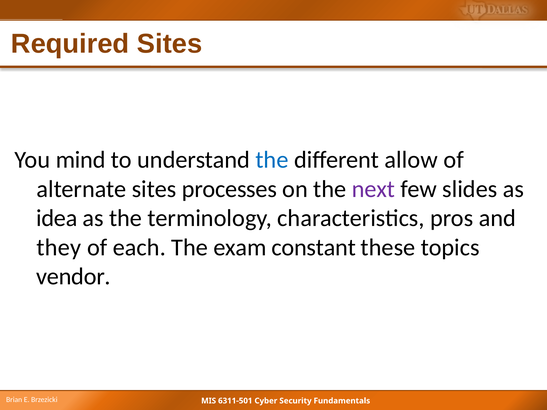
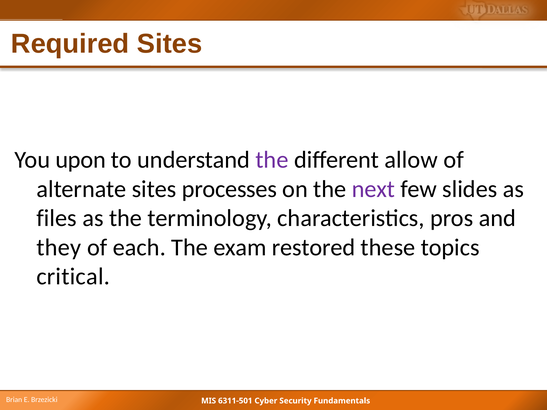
mind: mind -> upon (81, 160)
the colour: blue -> purple (272, 160)
idea: idea -> files (57, 218)
constant: constant -> restored (314, 248)
vendor: vendor -> critical (73, 277)
